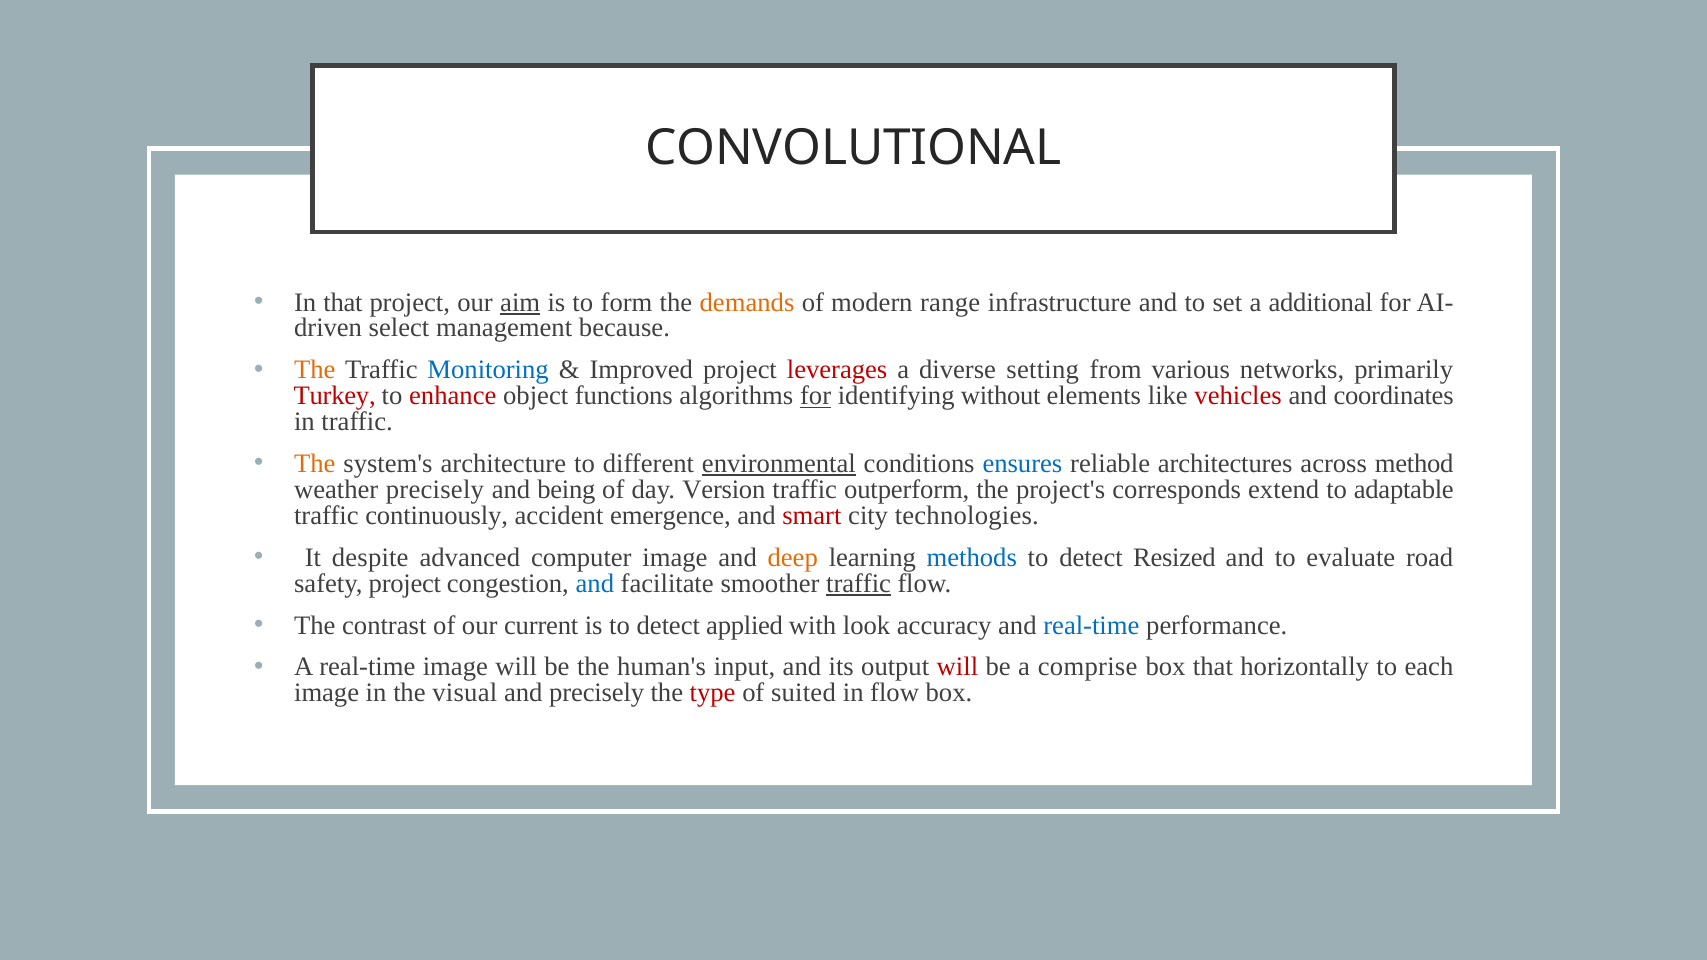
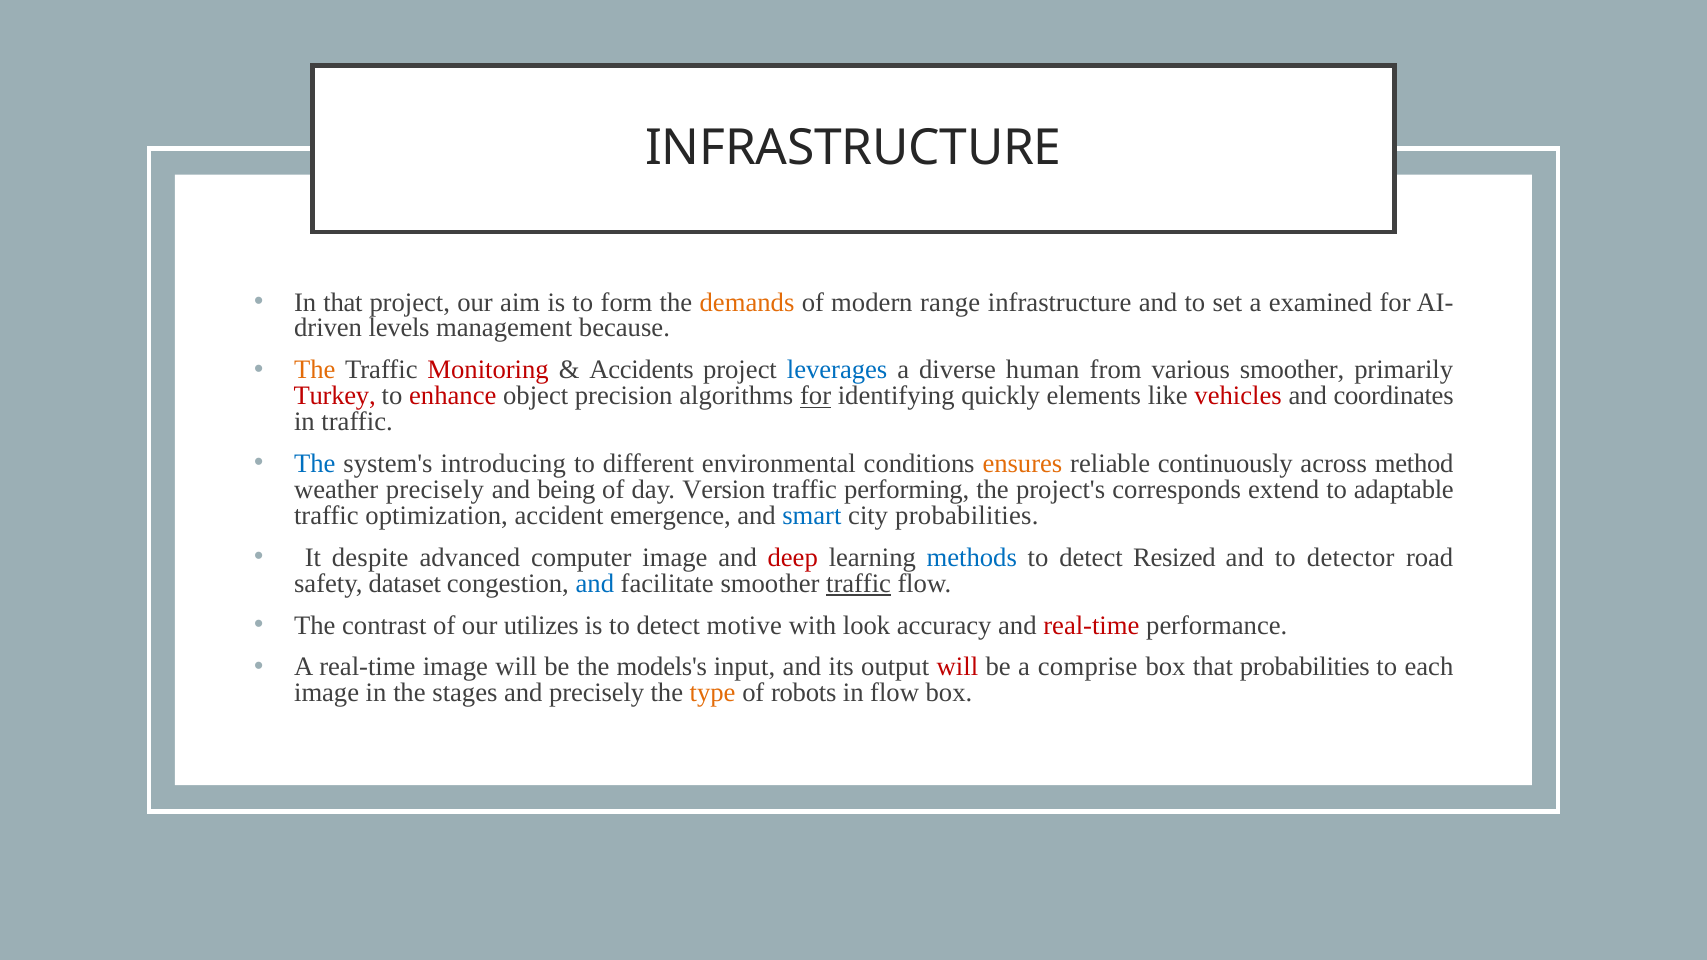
CONVOLUTIONAL: CONVOLUTIONAL -> INFRASTRUCTURE (853, 148)
aim underline: present -> none (520, 302)
additional: additional -> examined (1321, 302)
select: select -> levels (399, 328)
Monitoring colour: blue -> red (488, 370)
Improved: Improved -> Accidents (641, 370)
leverages colour: red -> blue (837, 370)
setting: setting -> human (1043, 370)
various networks: networks -> smoother (1292, 370)
functions: functions -> precision (624, 396)
without: without -> quickly (1001, 396)
The colour: orange -> blue (315, 464)
architecture: architecture -> introducing (503, 464)
environmental underline: present -> none (779, 464)
ensures colour: blue -> orange (1022, 464)
architectures: architectures -> continuously (1225, 464)
outperform: outperform -> performing (907, 490)
continuously: continuously -> optimization (437, 516)
smart colour: red -> blue (812, 516)
city technologies: technologies -> probabilities (967, 516)
deep colour: orange -> red (793, 558)
evaluate: evaluate -> detector (1351, 558)
safety project: project -> dataset (405, 583)
current: current -> utilizes (541, 625)
applied: applied -> motive (744, 625)
real-time colour: blue -> red (1091, 625)
human's: human's -> models's (662, 667)
that horizontally: horizontally -> probabilities (1305, 667)
visual: visual -> stages (465, 693)
type colour: red -> orange (713, 693)
suited: suited -> robots (804, 693)
